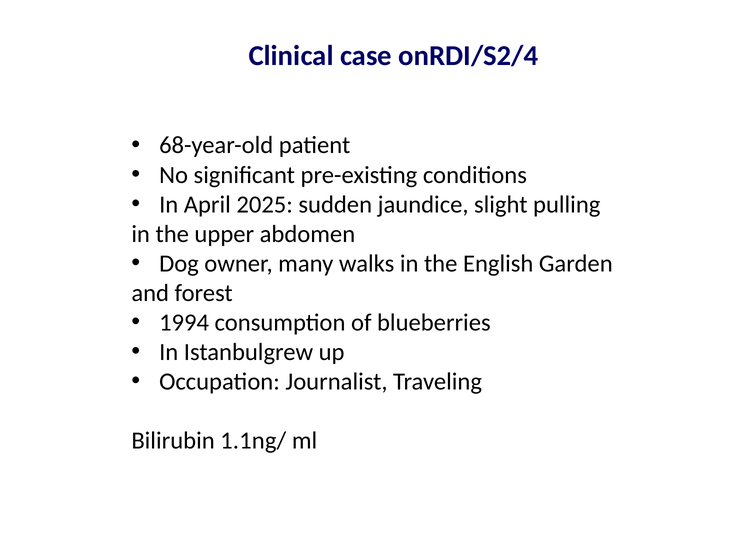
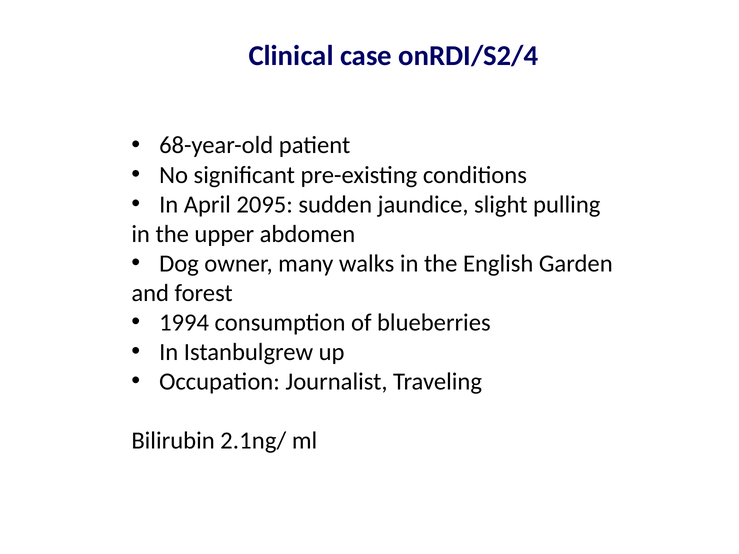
2025: 2025 -> 2095 (265, 205)
1.1ng/: 1.1ng/ -> 2.1ng/ (253, 441)
